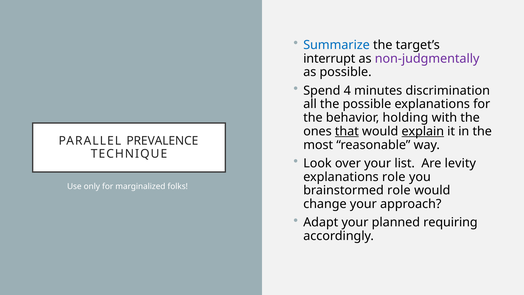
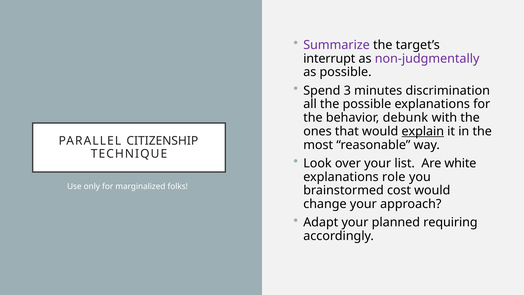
Summarize colour: blue -> purple (337, 45)
4: 4 -> 3 (347, 91)
holding: holding -> debunk (405, 118)
that underline: present -> none (347, 131)
PREVALENCE: PREVALENCE -> CITIZENSHIP (162, 141)
levity: levity -> white (460, 163)
brainstormed role: role -> cost (399, 190)
